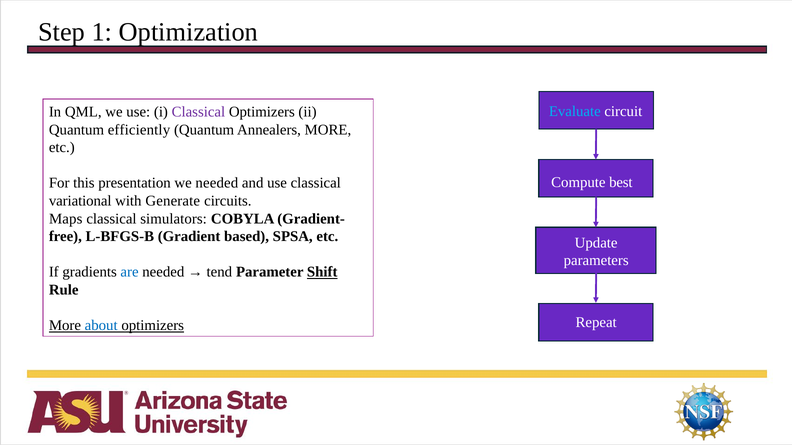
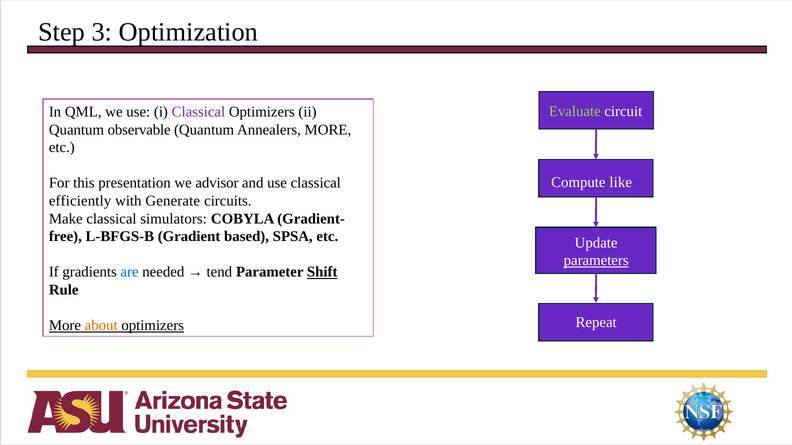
1: 1 -> 3 (102, 32)
Evaluate colour: light blue -> light green (575, 111)
efficiently: efficiently -> observable (139, 130)
best: best -> like (621, 183)
we needed: needed -> advisor (217, 183)
variational: variational -> efficiently (80, 201)
Maps: Maps -> Make (66, 219)
parameters underline: none -> present (596, 261)
about colour: blue -> orange (101, 326)
